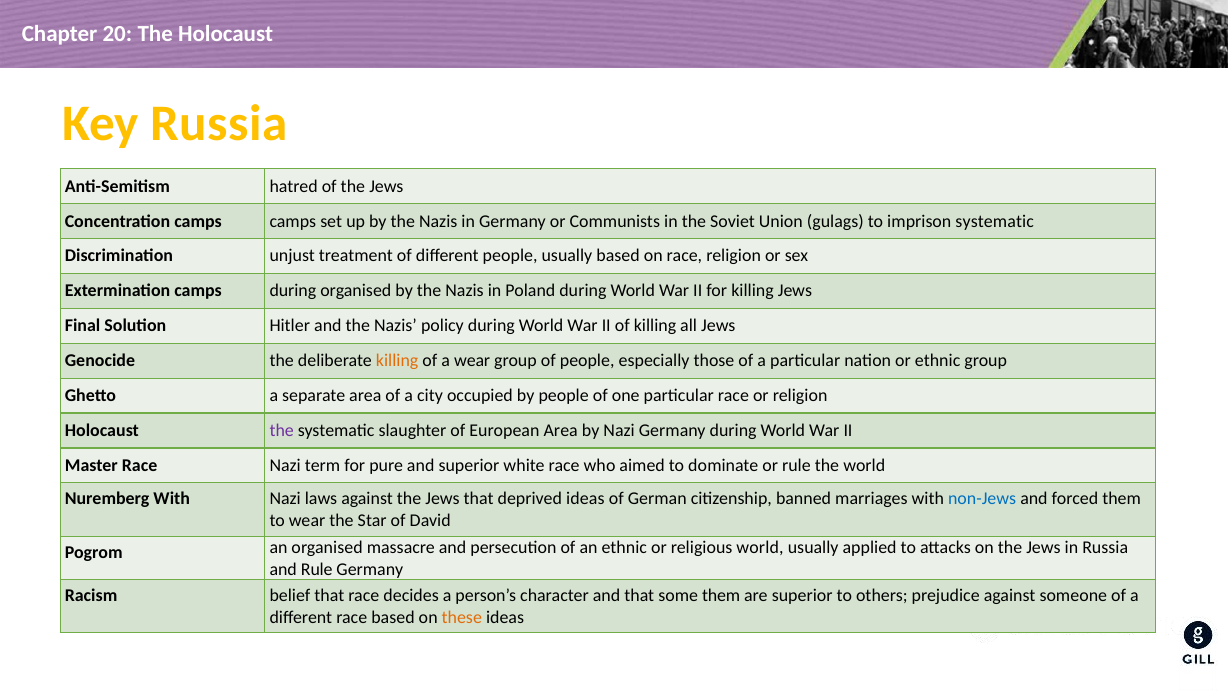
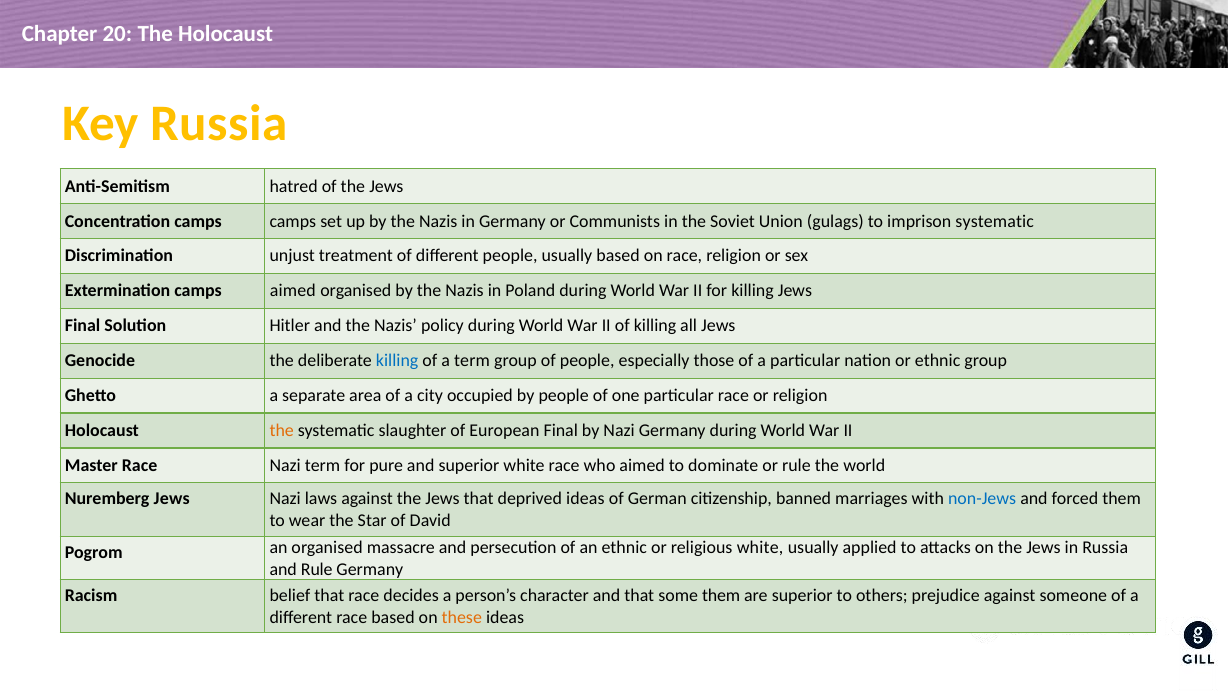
camps during: during -> aimed (293, 291)
killing colour: orange -> blue (397, 361)
a wear: wear -> term (472, 361)
the colour: purple -> orange (282, 431)
European Area: Area -> Final (561, 431)
Nuremberg With: With -> Jews (172, 499)
religious world: world -> white (760, 547)
